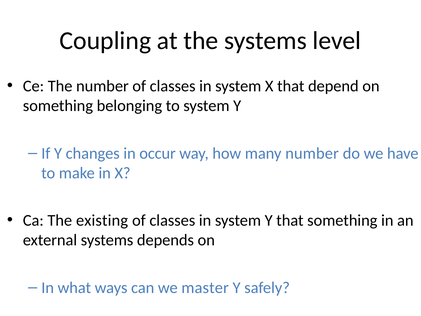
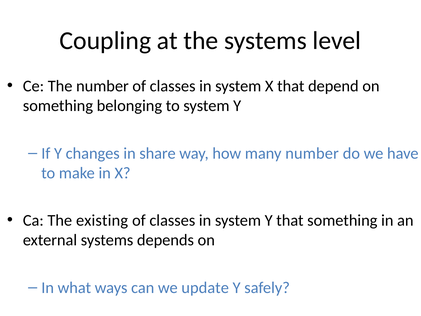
occur: occur -> share (158, 153)
master: master -> update (205, 287)
